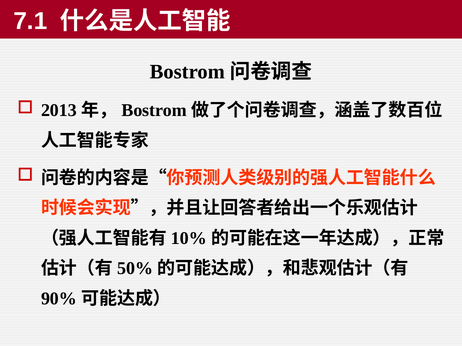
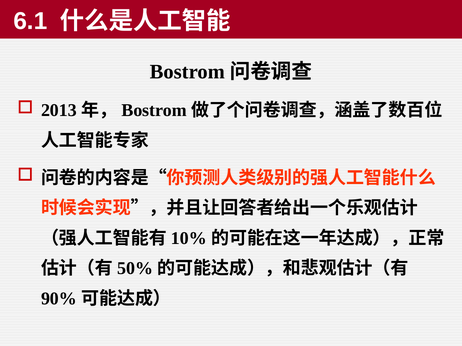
7.1: 7.1 -> 6.1 (30, 21)
